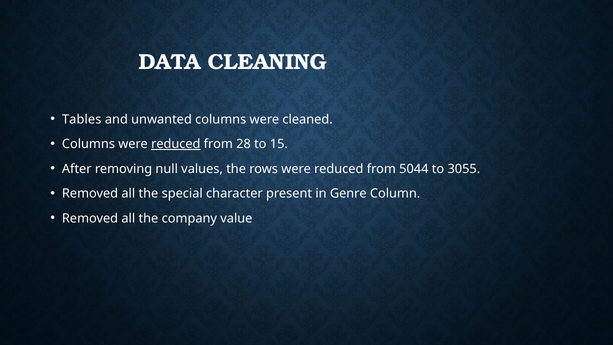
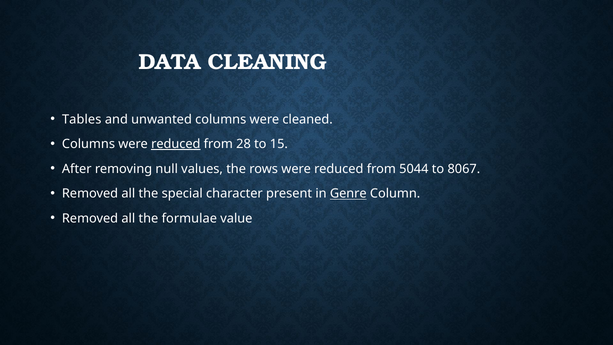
3055: 3055 -> 8067 (464, 169)
Genre underline: none -> present (348, 194)
company: company -> formulae (189, 218)
